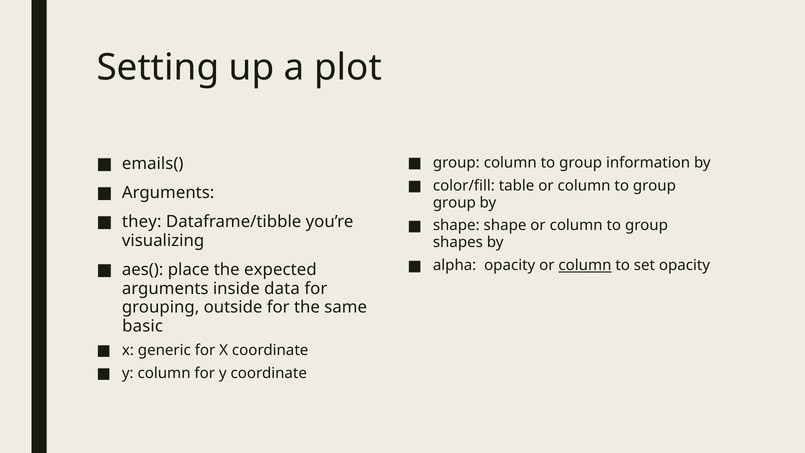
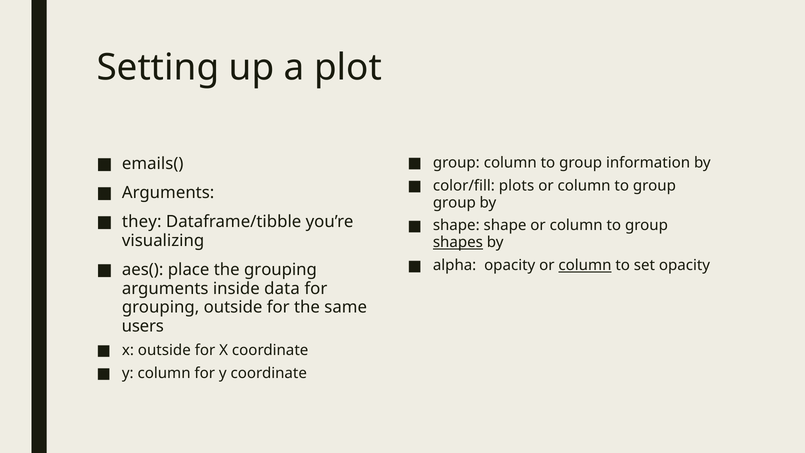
table: table -> plots (517, 185)
shapes underline: none -> present (458, 242)
the expected: expected -> grouping (280, 269)
basic: basic -> users (143, 326)
x generic: generic -> outside (164, 350)
